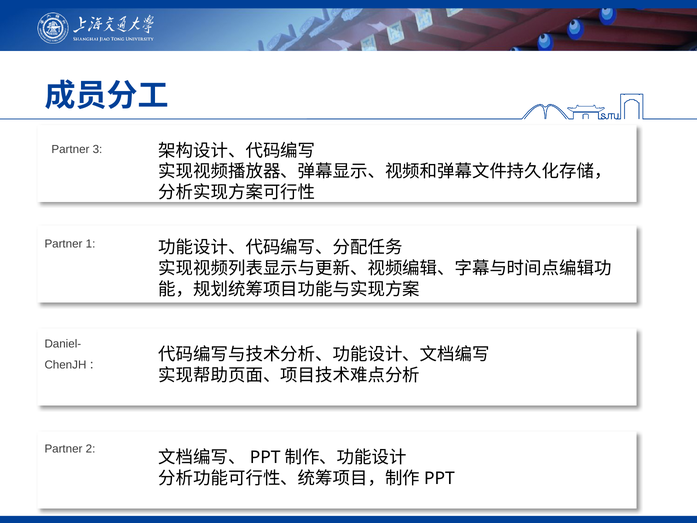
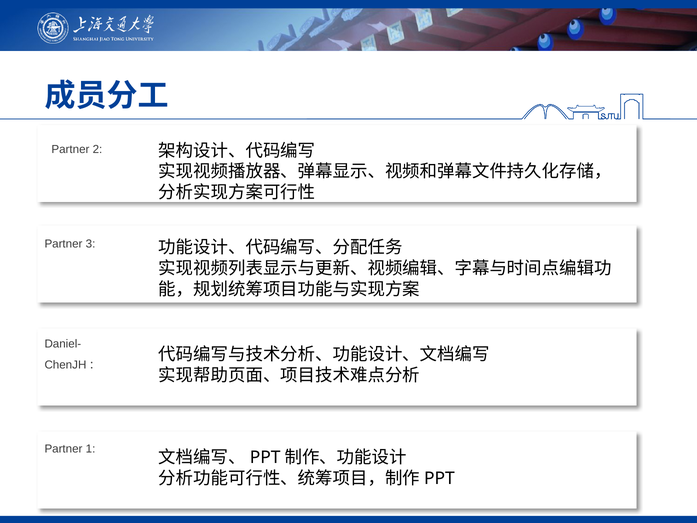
3: 3 -> 2 (97, 149)
1: 1 -> 3 (91, 244)
2: 2 -> 1 (91, 449)
